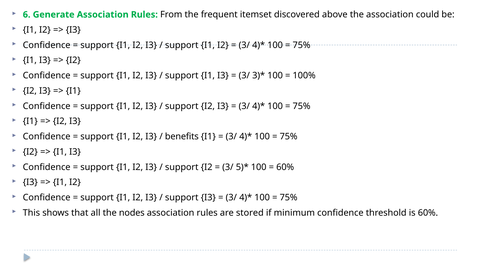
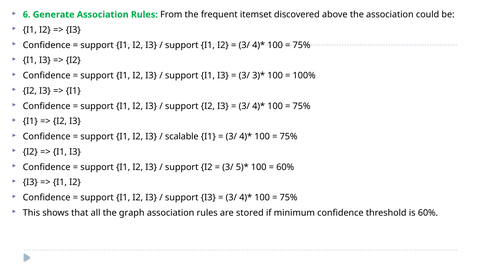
benefits: benefits -> scalable (182, 137)
nodes: nodes -> graph (132, 213)
